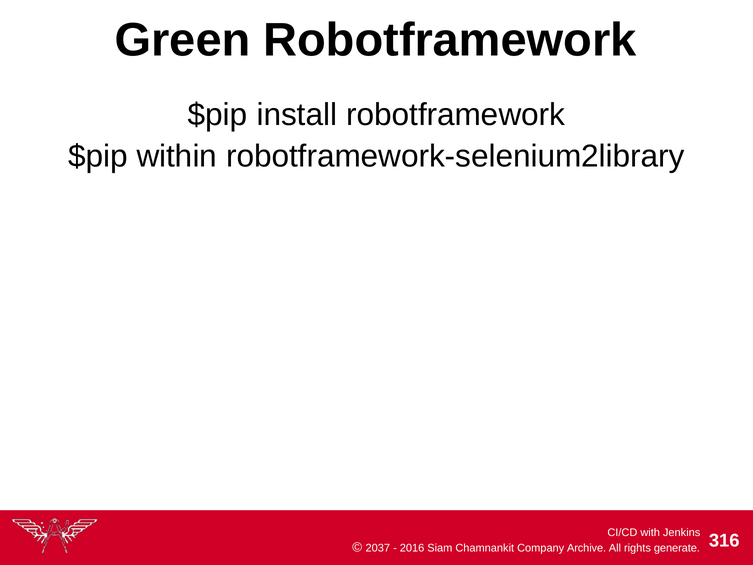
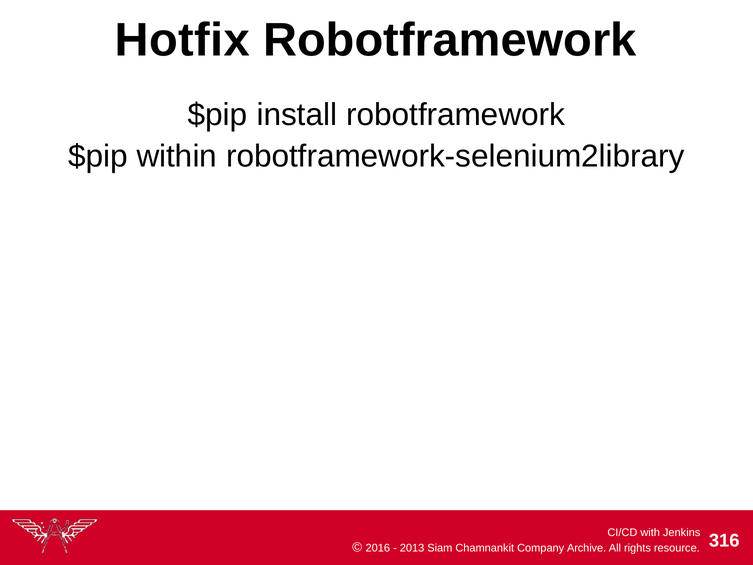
Green: Green -> Hotfix (182, 40)
2037: 2037 -> 2016 (378, 548)
2016: 2016 -> 2013 (412, 548)
generate: generate -> resource (677, 548)
